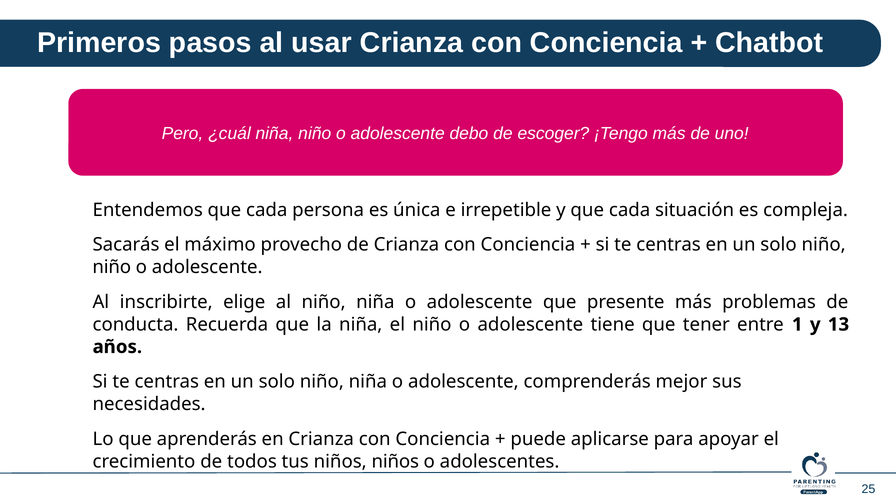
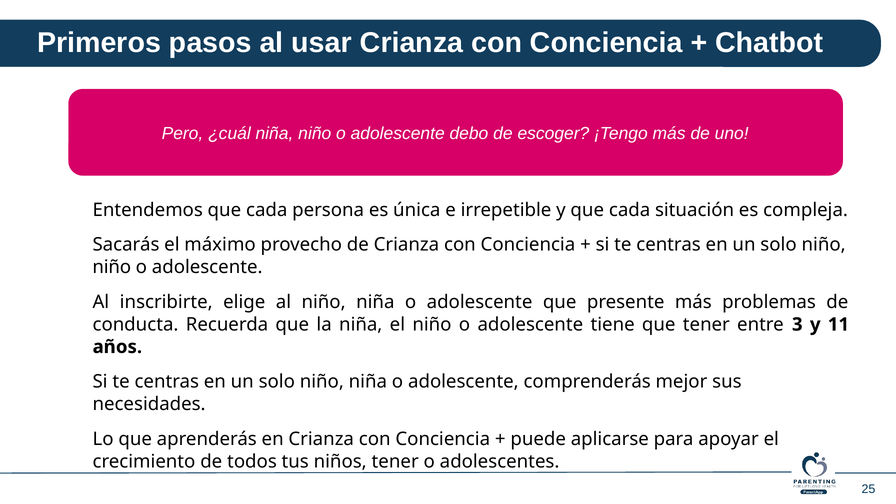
1: 1 -> 3 (797, 324)
13: 13 -> 11 (838, 324)
niños niños: niños -> tener (395, 461)
